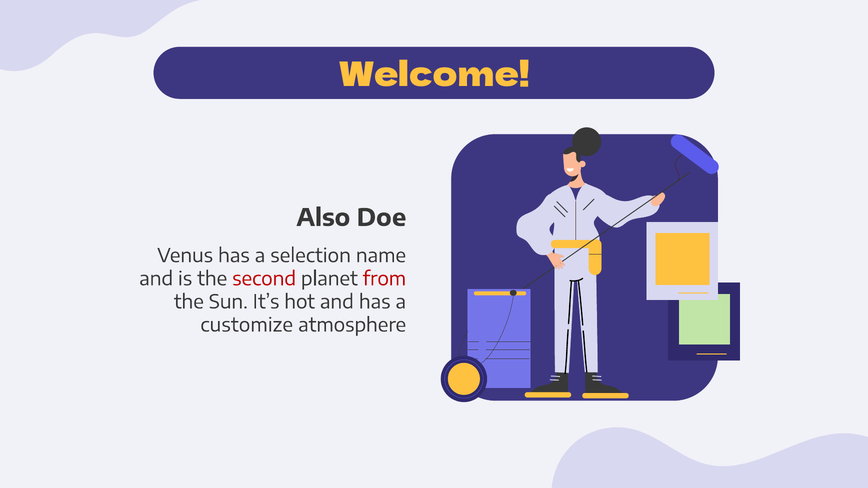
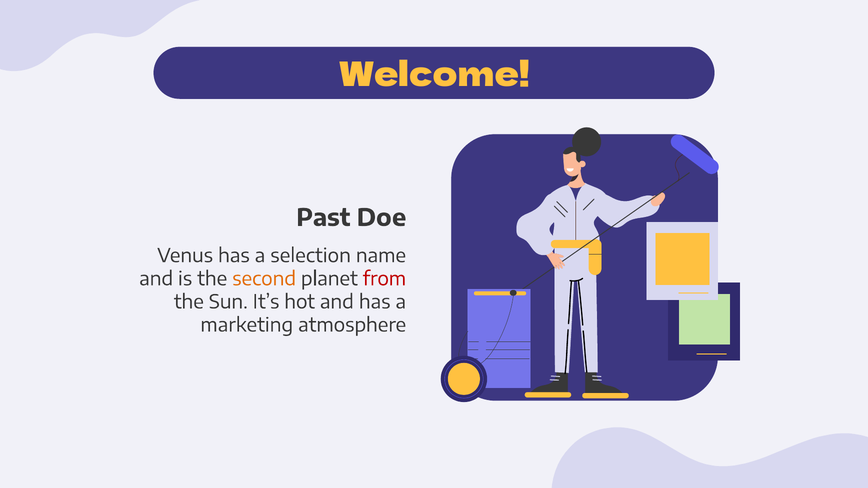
Also: Also -> Past (323, 218)
second colour: red -> orange (264, 279)
customize: customize -> marketing (247, 325)
